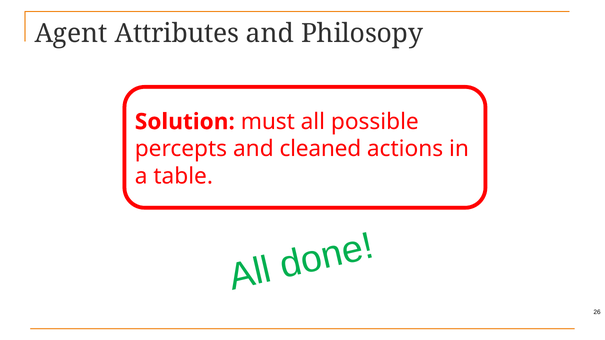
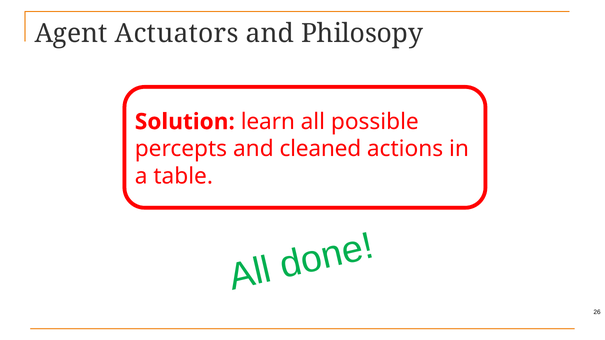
Attributes: Attributes -> Actuators (177, 34)
must: must -> learn (268, 122)
